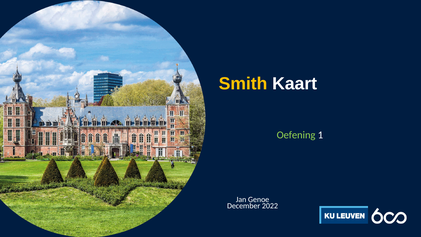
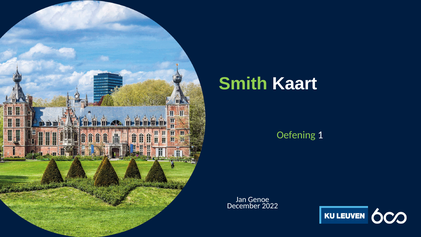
Smith colour: yellow -> light green (243, 83)
